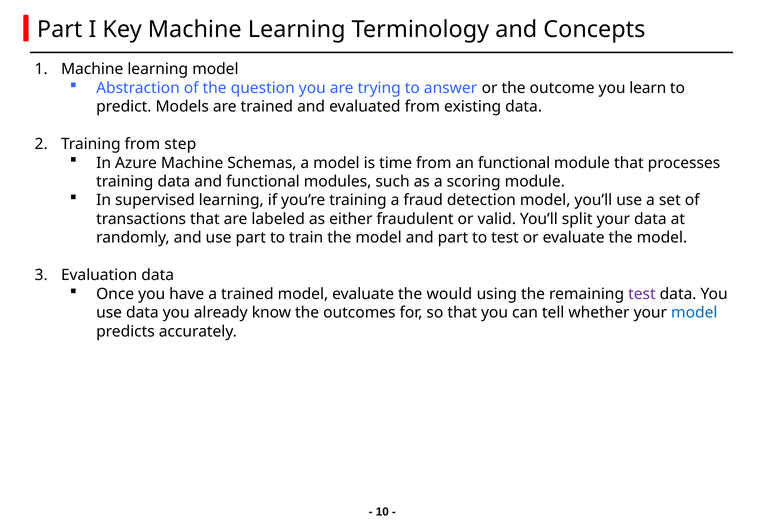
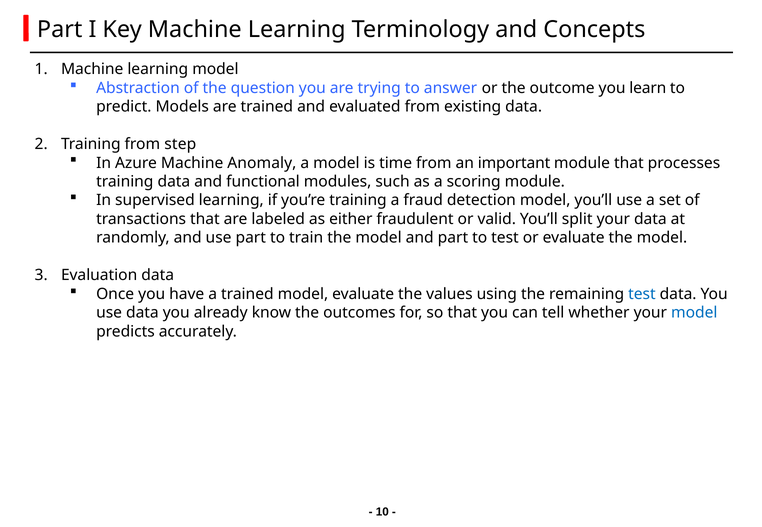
Schemas: Schemas -> Anomaly (262, 163)
an functional: functional -> important (514, 163)
would: would -> values (449, 294)
test colour: purple -> blue (642, 294)
